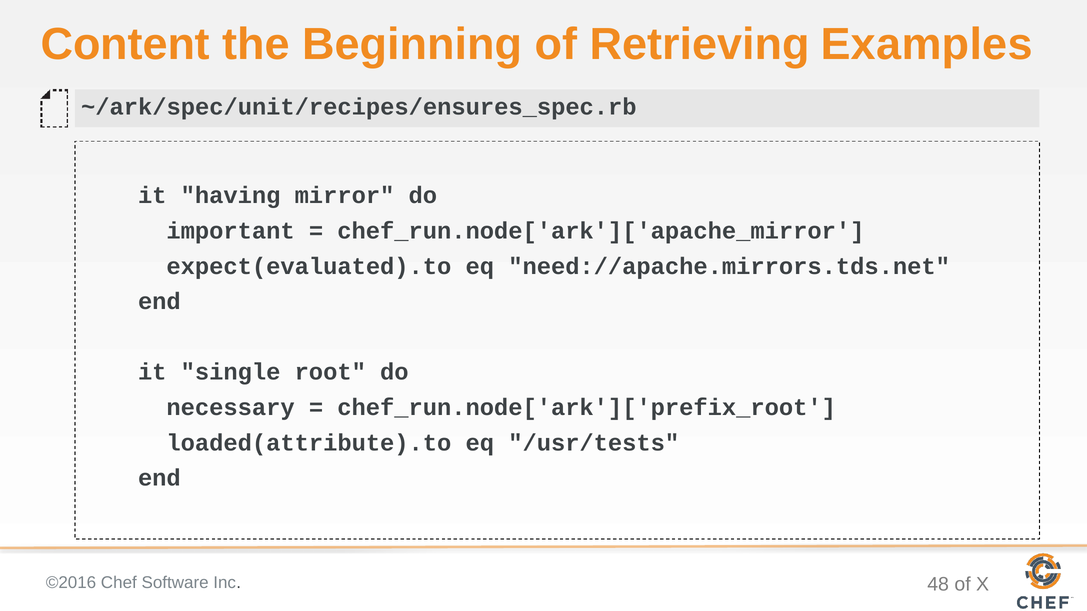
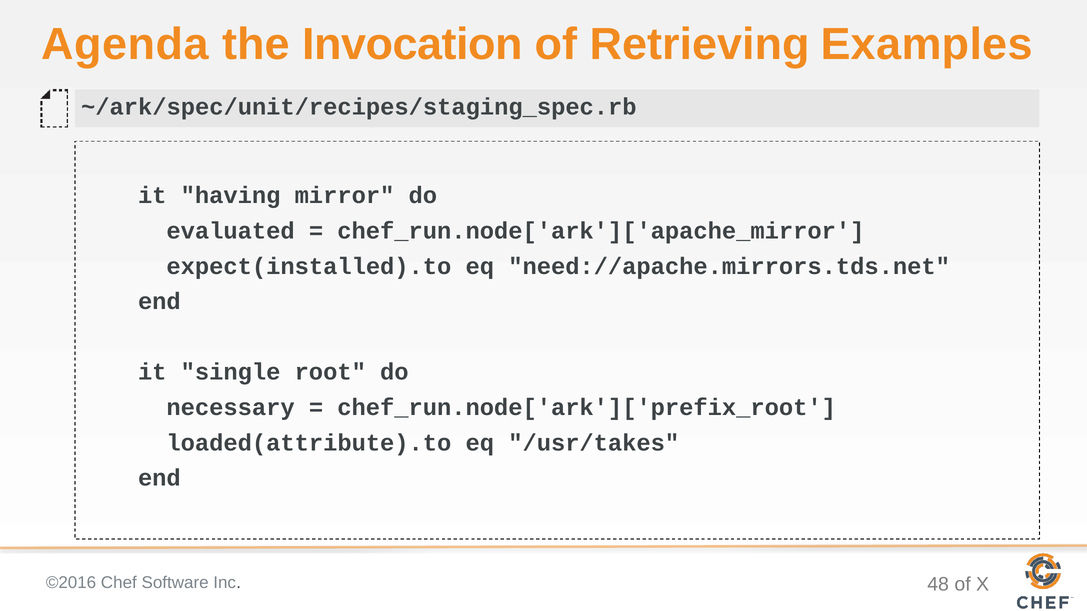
Content: Content -> Agenda (125, 44)
Beginning: Beginning -> Invocation (412, 44)
~/ark/spec/unit/recipes/ensures_spec.rb: ~/ark/spec/unit/recipes/ensures_spec.rb -> ~/ark/spec/unit/recipes/staging_spec.rb (359, 107)
important: important -> evaluated (231, 231)
expect(evaluated).to: expect(evaluated).to -> expect(installed).to (309, 266)
/usr/tests: /usr/tests -> /usr/takes (594, 443)
